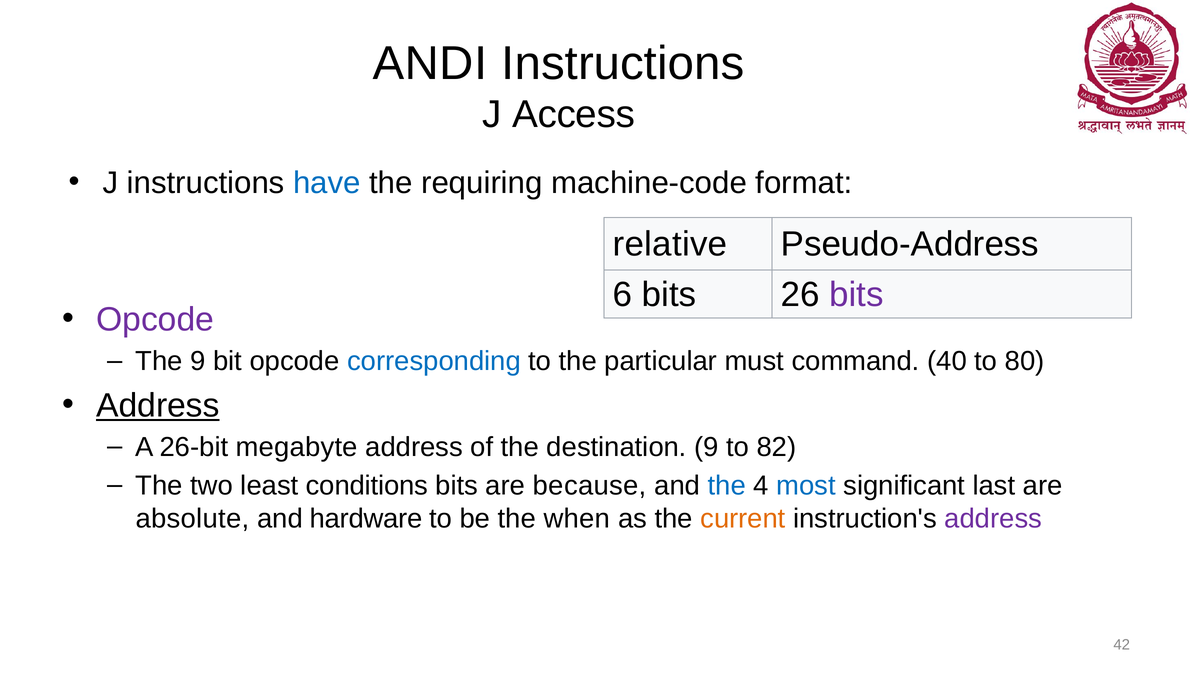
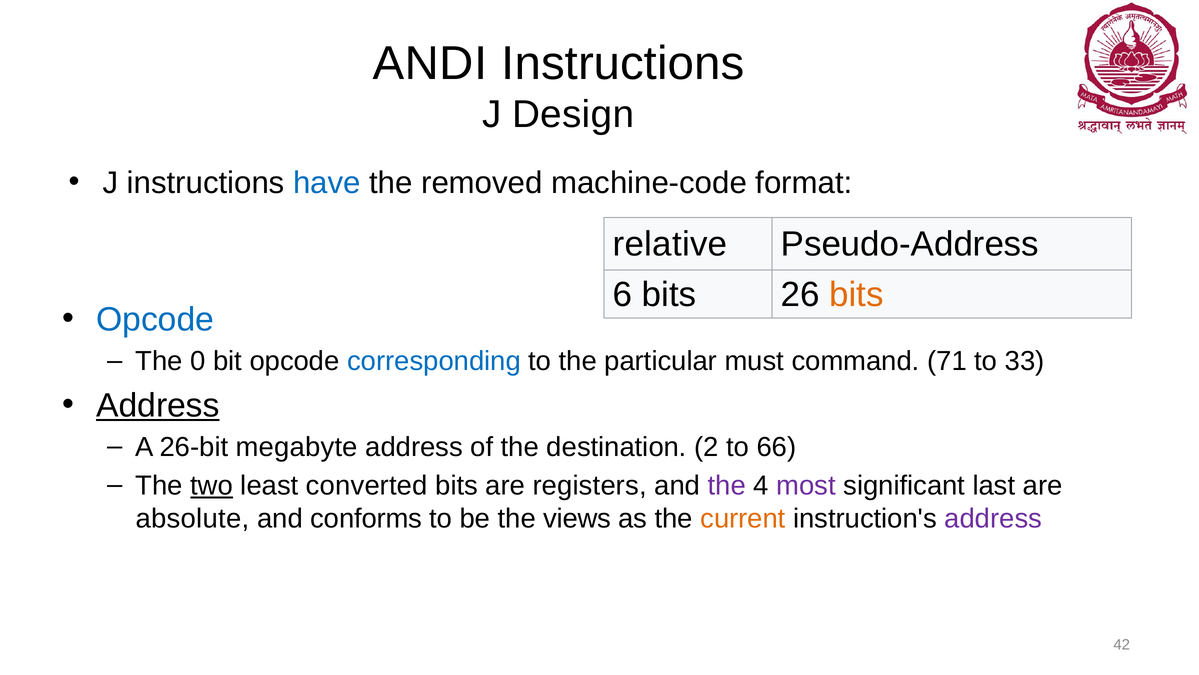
Access: Access -> Design (573, 114)
requiring: requiring -> removed (482, 183)
bits colour: purple -> orange (856, 294)
Opcode colour: purple -> blue (155, 319)
The 9: 9 -> 0 (198, 361)
40: 40 -> 71 (947, 361)
80: 80 -> 33 (1025, 361)
destination 9: 9 -> 2 (706, 447)
82: 82 -> 66 (776, 447)
two underline: none -> present (212, 485)
conditions: conditions -> converted (367, 485)
because: because -> registers (590, 485)
the colour: blue -> purple (727, 485)
most colour: blue -> purple (806, 485)
hardware: hardware -> conforms (366, 518)
when: when -> views (577, 518)
